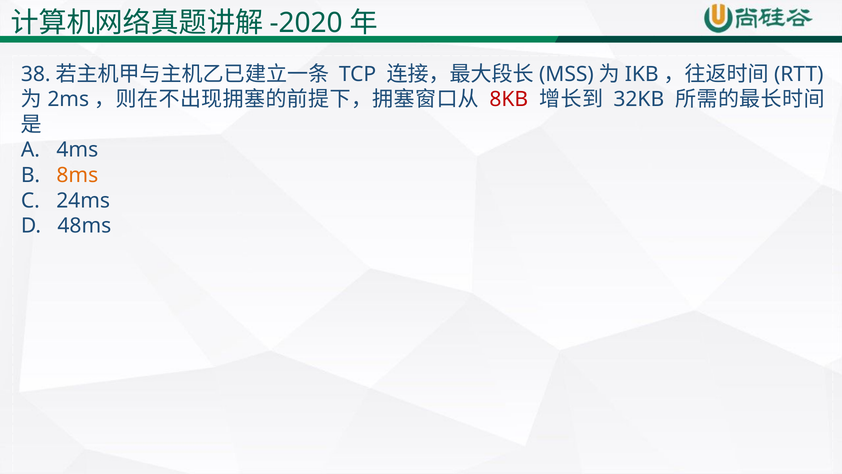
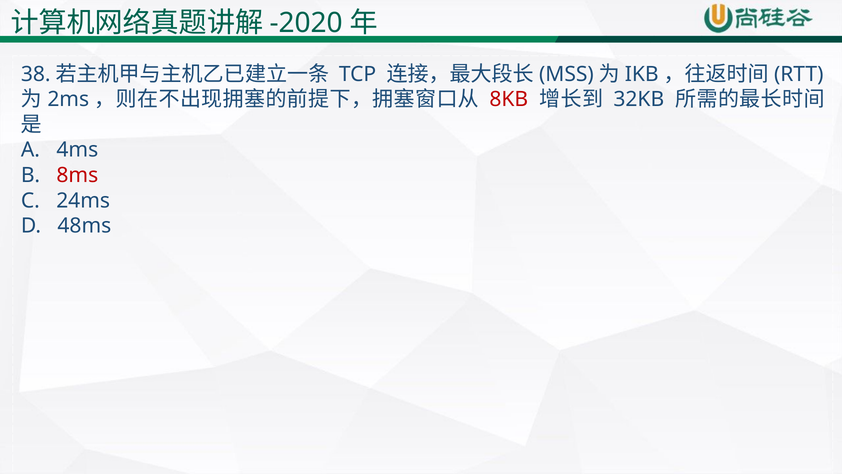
8ms colour: orange -> red (77, 175)
